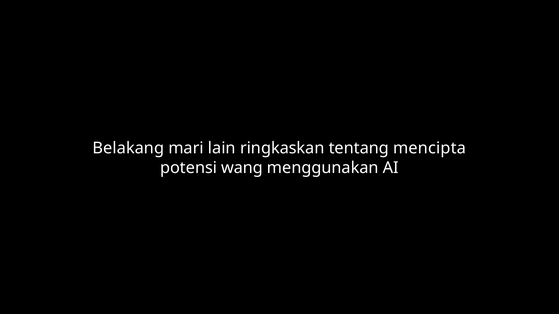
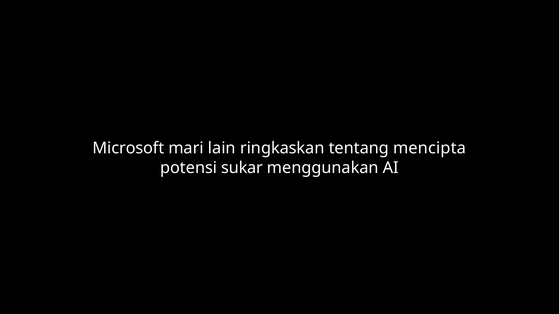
Belakang: Belakang -> Microsoft (128, 148)
wang: wang -> sukar (242, 168)
